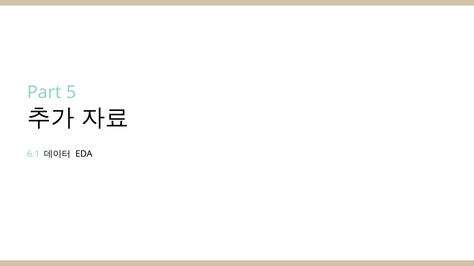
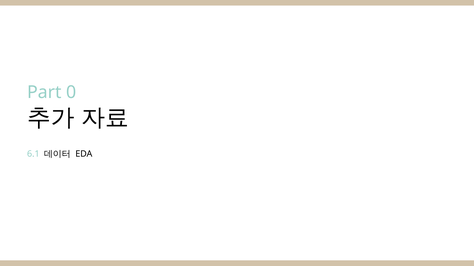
5: 5 -> 0 (71, 93)
